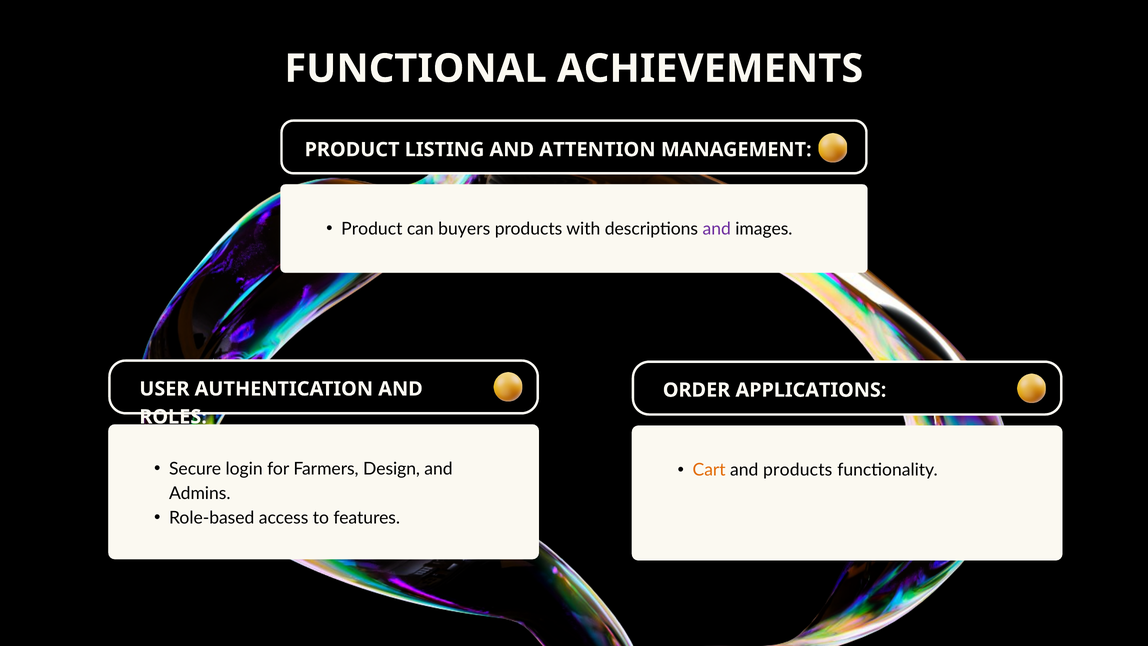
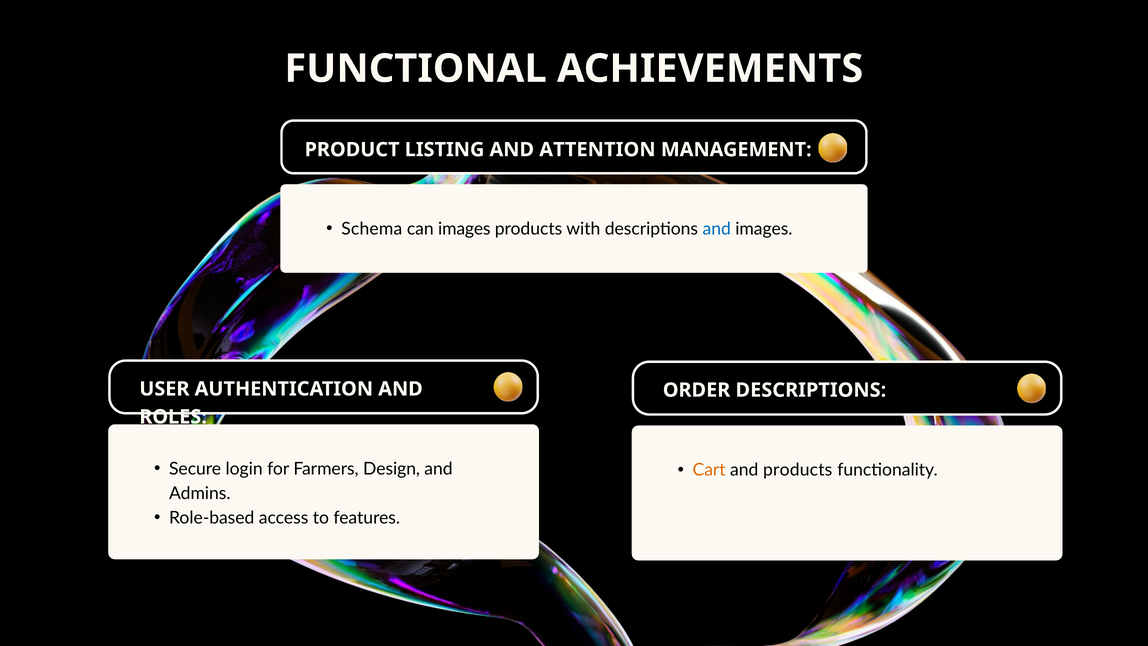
Product: Product -> Schema (372, 229)
can buyers: buyers -> images (464, 229)
and colour: purple -> blue (717, 229)
ORDER APPLICATIONS: APPLICATIONS -> DESCRIPTIONS (811, 390)
